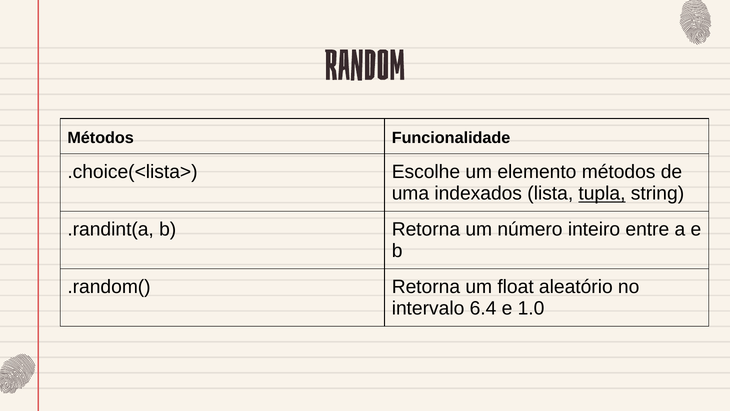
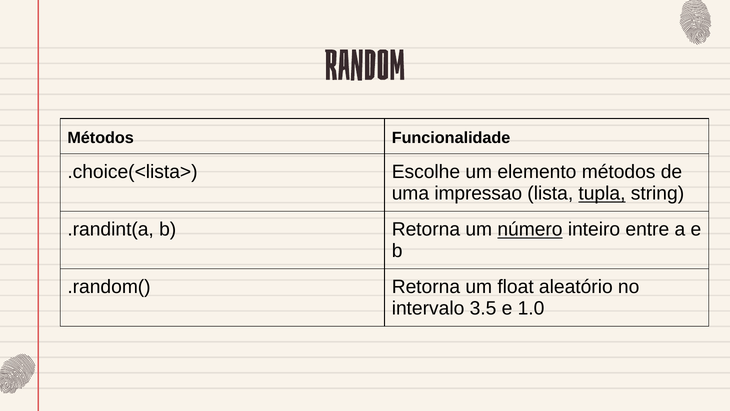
indexados: indexados -> impressao (478, 193)
número underline: none -> present (530, 229)
6.4: 6.4 -> 3.5 (483, 308)
